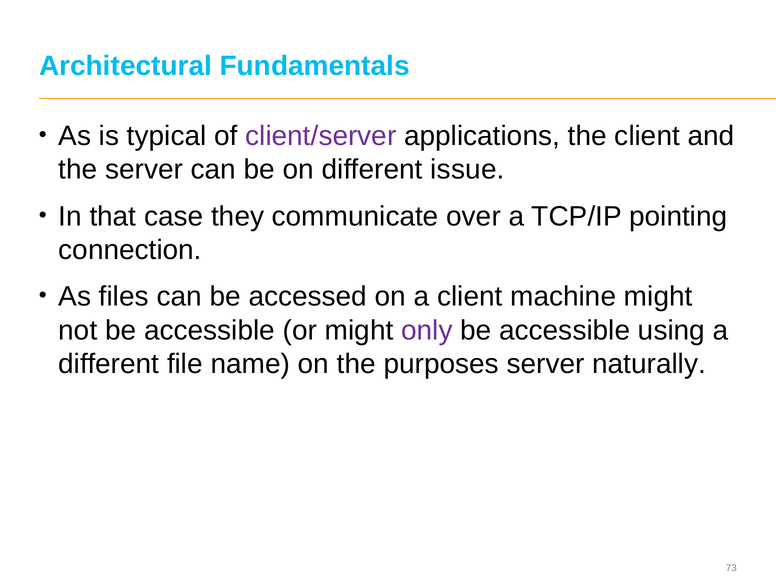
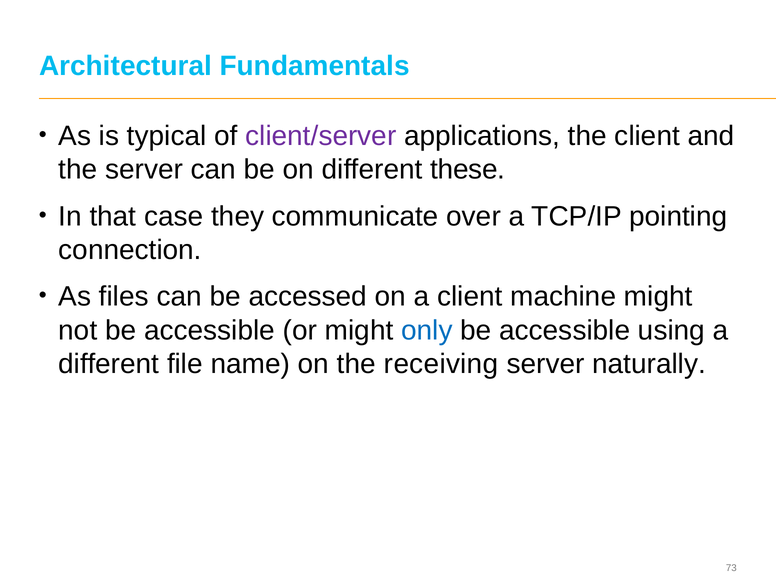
issue: issue -> these (468, 170)
only colour: purple -> blue (427, 330)
purposes: purposes -> receiving (441, 364)
